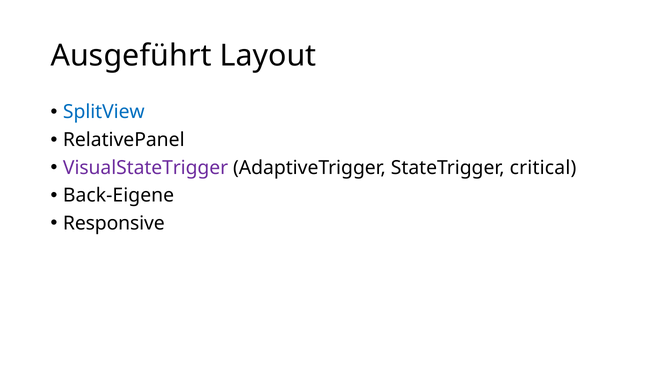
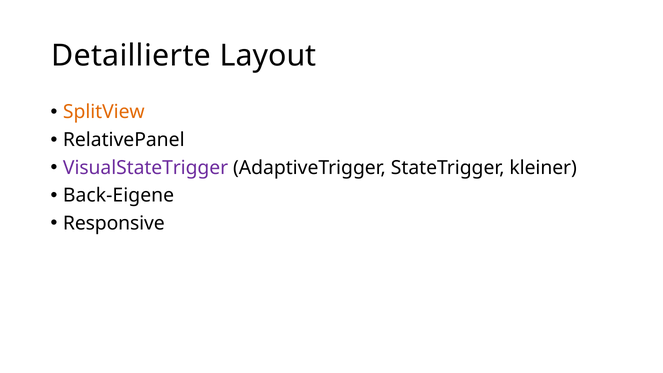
Ausgeführt: Ausgeführt -> Detaillierte (131, 56)
SplitView colour: blue -> orange (104, 112)
critical: critical -> kleiner (543, 168)
